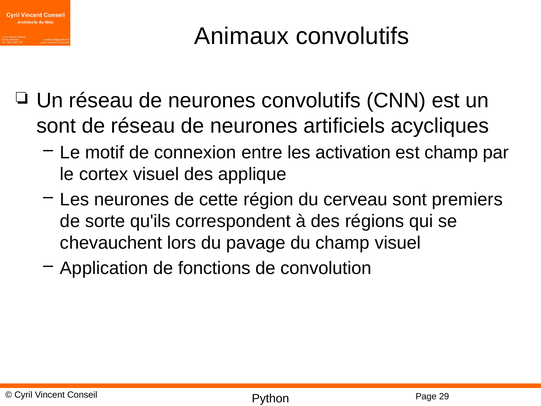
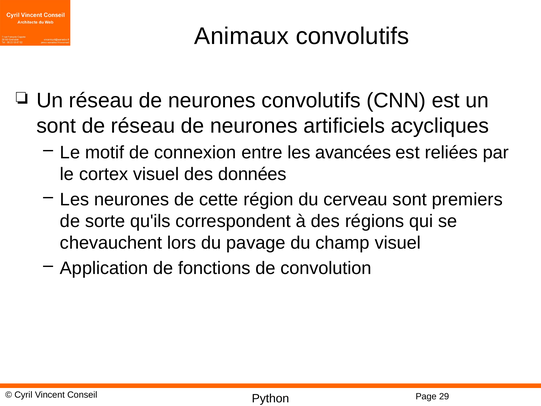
activation: activation -> avancées (353, 152)
est champ: champ -> reliées (451, 152)
applique: applique -> données (252, 174)
